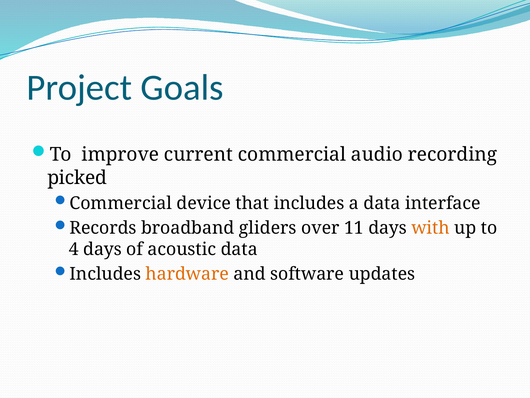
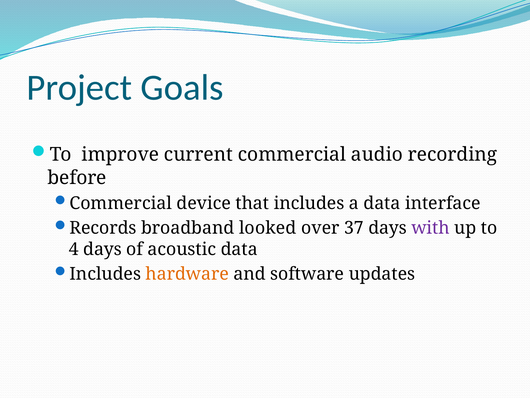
picked: picked -> before (77, 177)
gliders: gliders -> looked (268, 228)
11: 11 -> 37 (354, 228)
with colour: orange -> purple (431, 228)
